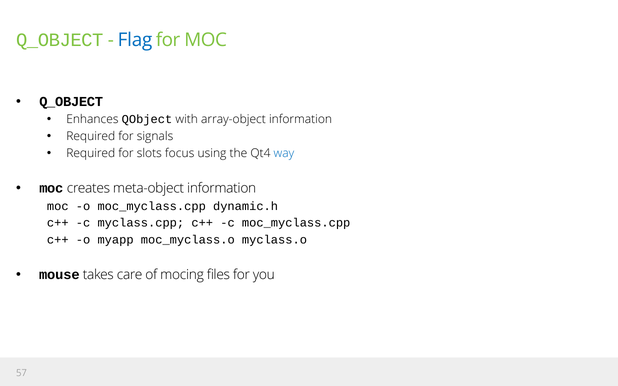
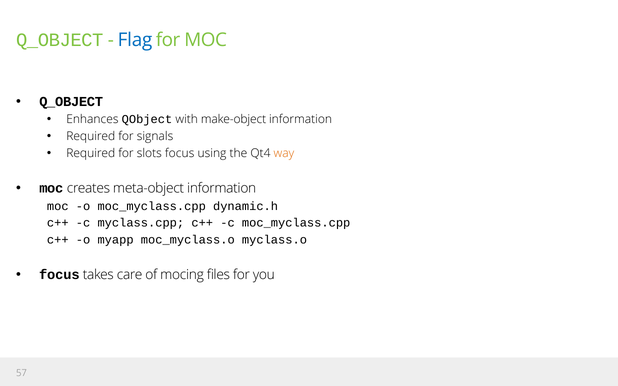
array-object: array-object -> make-object (234, 120)
way colour: blue -> orange (284, 153)
mouse: mouse -> focus (59, 275)
